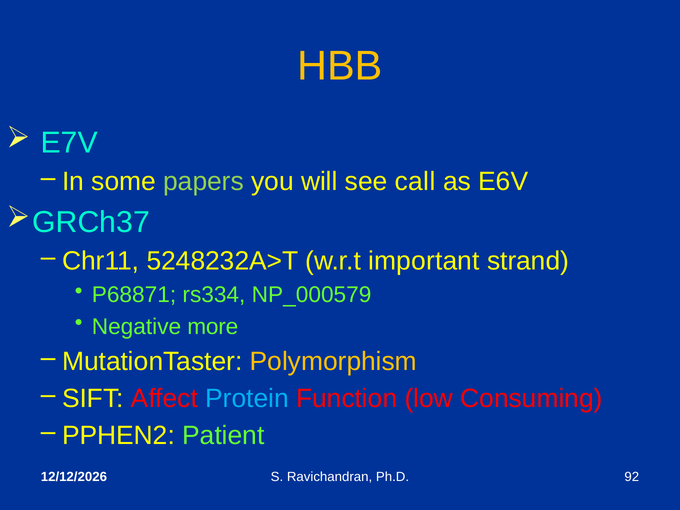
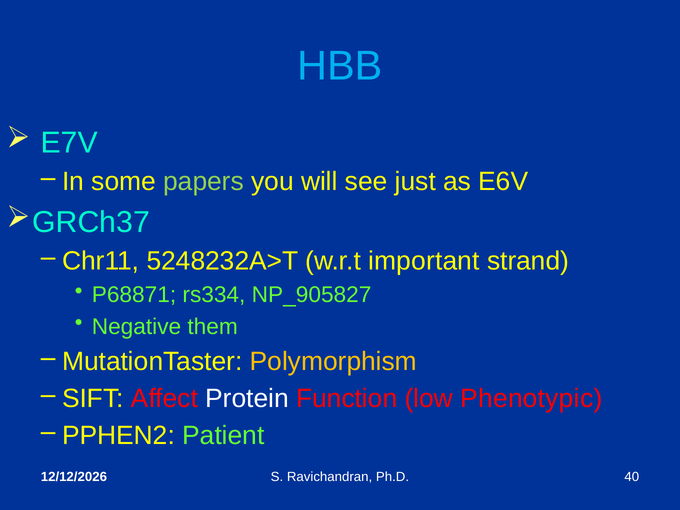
HBB colour: yellow -> light blue (340, 66)
call: call -> just (415, 182)
NP_000579: NP_000579 -> NP_905827 (312, 295)
more: more -> them (213, 327)
Protein colour: light blue -> white (247, 399)
Consuming: Consuming -> Phenotypic (531, 399)
92: 92 -> 40 (632, 477)
